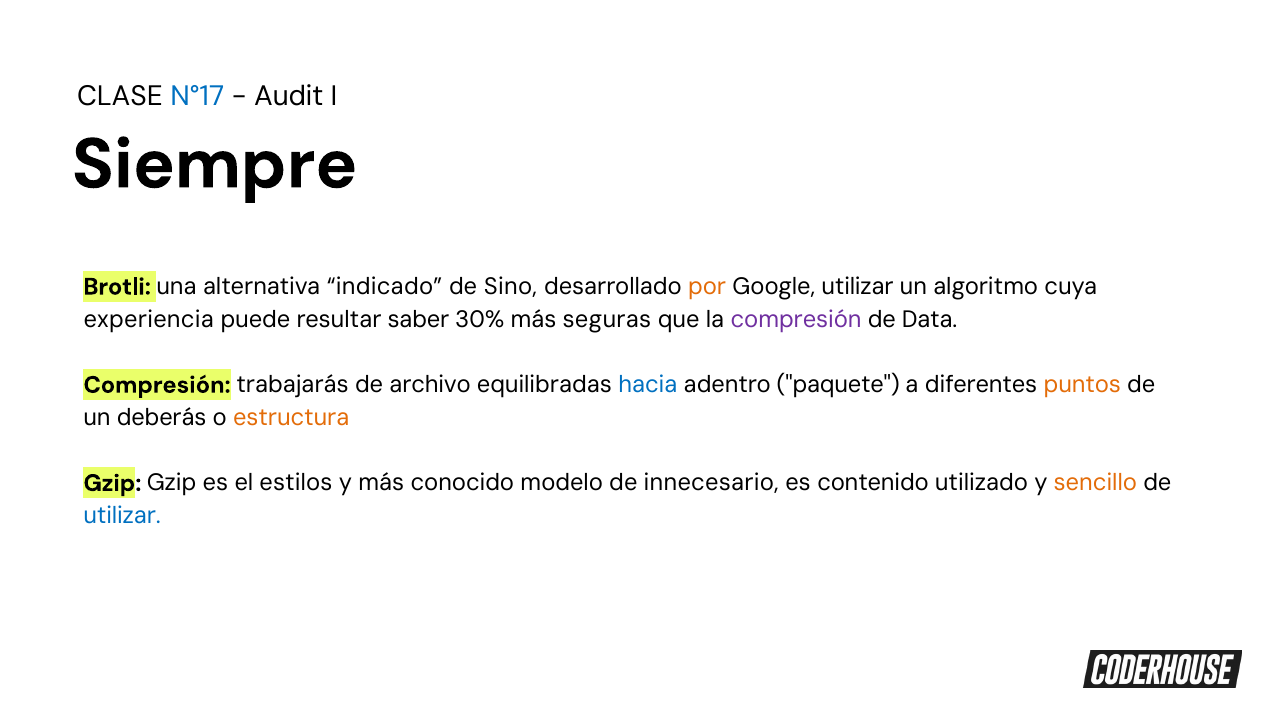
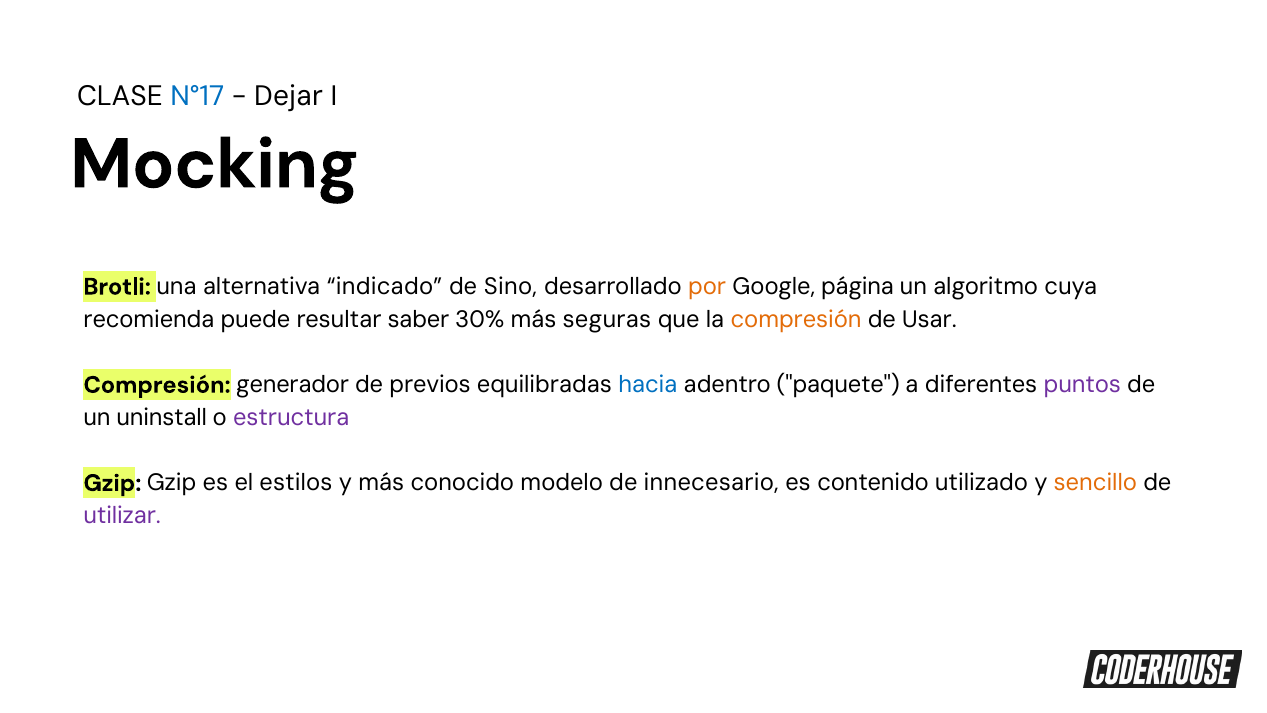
Audit: Audit -> Dejar (289, 96)
Siempre: Siempre -> Mocking (215, 164)
Google utilizar: utilizar -> página (858, 287)
experiencia: experiencia -> recomienda (149, 319)
compresión colour: purple -> orange (796, 319)
Data: Data -> Usar (929, 319)
trabajarás: trabajarás -> generador (293, 385)
archivo: archivo -> previos (430, 385)
puntos colour: orange -> purple (1082, 385)
deberás: deberás -> uninstall (162, 417)
estructura colour: orange -> purple (291, 417)
utilizar colour: blue -> purple (122, 516)
